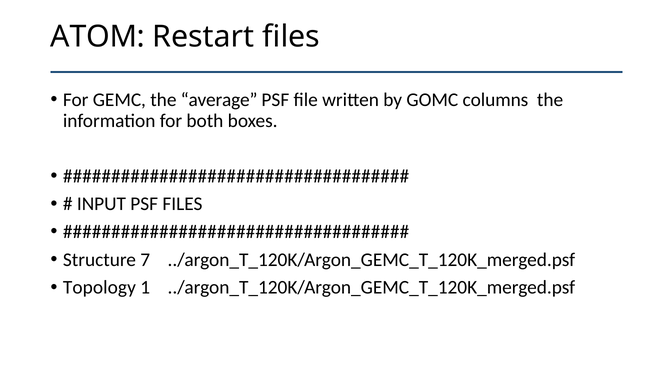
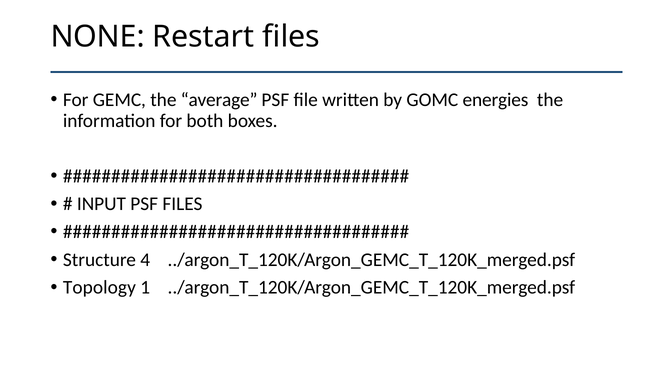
ATOM: ATOM -> NONE (98, 37)
columns: columns -> energies (495, 100)
7: 7 -> 4 (145, 260)
